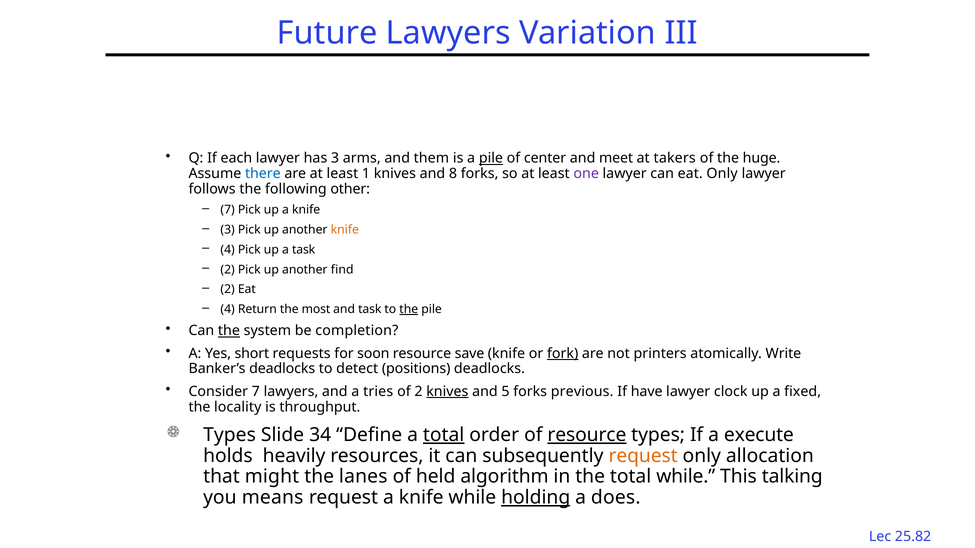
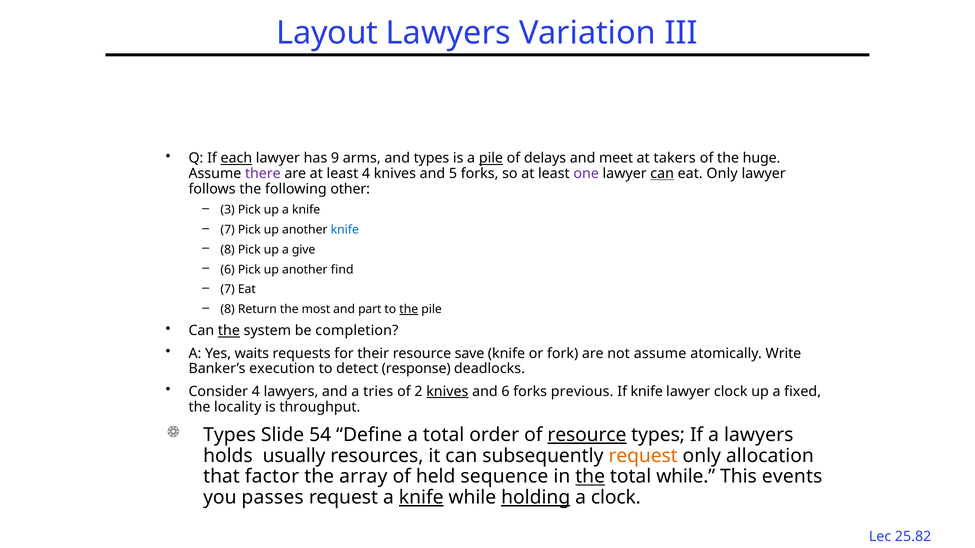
Future: Future -> Layout (327, 33)
each underline: none -> present (236, 158)
has 3: 3 -> 9 (335, 158)
and them: them -> types (431, 158)
center: center -> delays (545, 158)
there colour: blue -> purple (263, 174)
least 1: 1 -> 4 (366, 174)
8: 8 -> 5 (453, 174)
can underline: none -> present (662, 174)
7: 7 -> 3 (228, 210)
3: 3 -> 7 (228, 230)
knife colour: orange -> blue (345, 230)
4: 4 -> 8 (228, 250)
a task: task -> give (304, 250)
2: 2 -> 6 (228, 270)
2: 2 -> 7 (228, 290)
4: 4 -> 8 (228, 309)
and task: task -> part (370, 309)
short: short -> waits (252, 354)
soon: soon -> their (373, 354)
fork underline: present -> none (563, 354)
not printers: printers -> assume (660, 354)
Banker’s deadlocks: deadlocks -> execution (282, 369)
positions: positions -> response (416, 369)
Consider 7: 7 -> 4 (256, 392)
and 5: 5 -> 6 (505, 392)
If have: have -> knife (647, 392)
34: 34 -> 54 (320, 435)
total underline: present -> none (444, 435)
a execute: execute -> lawyers (759, 435)
heavily: heavily -> usually (294, 456)
might: might -> factor (272, 477)
lanes: lanes -> array (363, 477)
algorithm: algorithm -> sequence (504, 477)
the underline: none -> present (590, 477)
talking: talking -> events (792, 477)
means: means -> passes (273, 498)
knife underline: none -> present (421, 498)
a does: does -> clock (616, 498)
